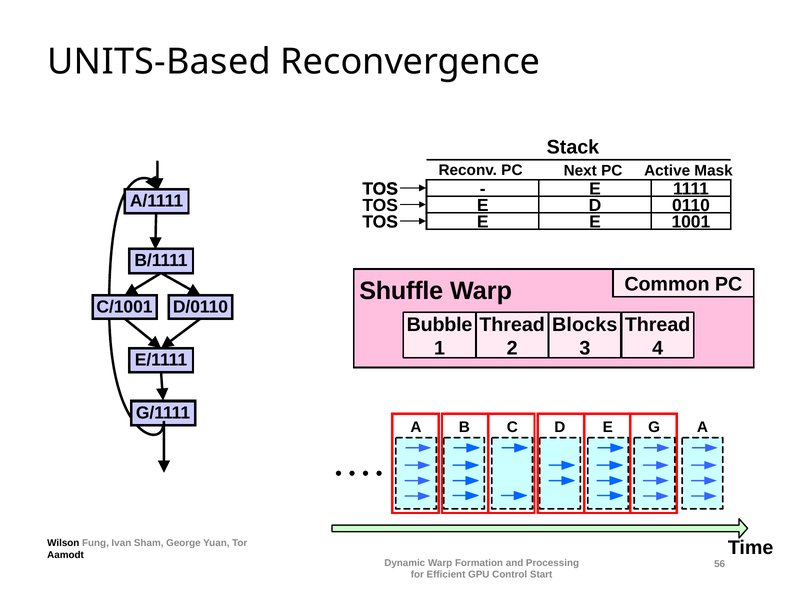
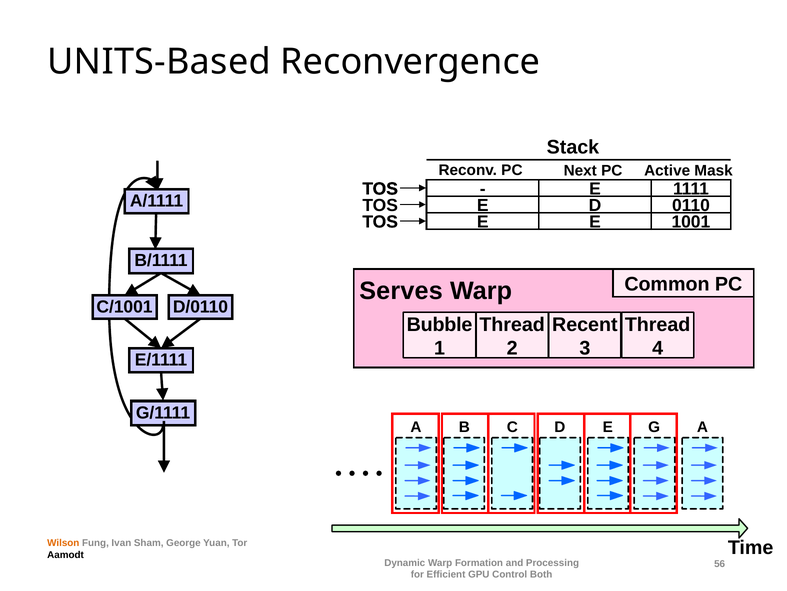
Shuffle: Shuffle -> Serves (401, 291)
Blocks: Blocks -> Recent (585, 324)
Wilson colour: black -> orange (63, 543)
Start: Start -> Both (541, 574)
